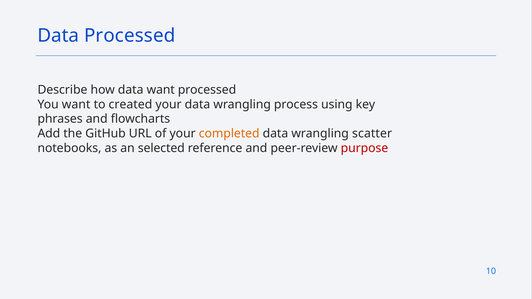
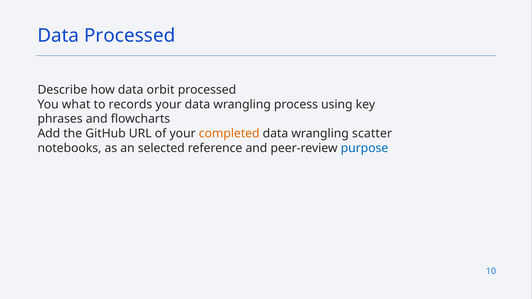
data want: want -> orbit (161, 90)
You want: want -> what (76, 104)
created: created -> records (130, 104)
purpose colour: red -> blue (364, 148)
